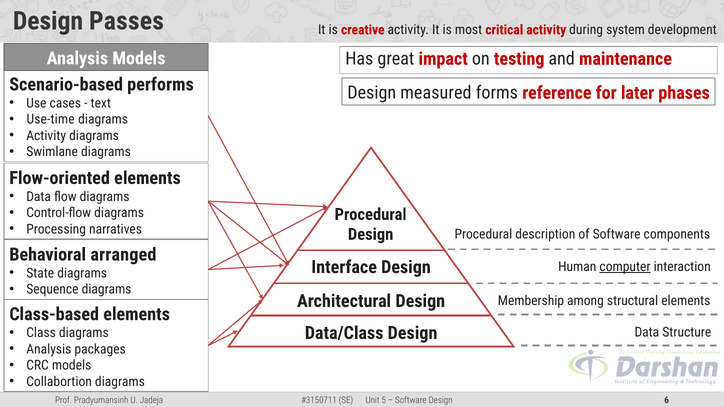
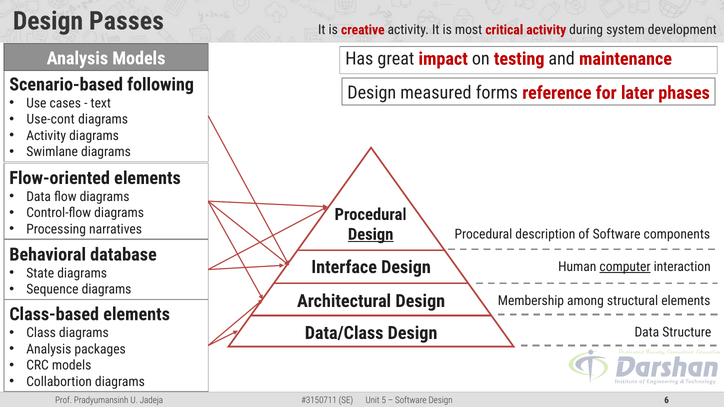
performs: performs -> following (161, 84)
Use-time: Use-time -> Use-cont (51, 119)
Design underline: none -> present (371, 234)
arranged: arranged -> database (123, 255)
